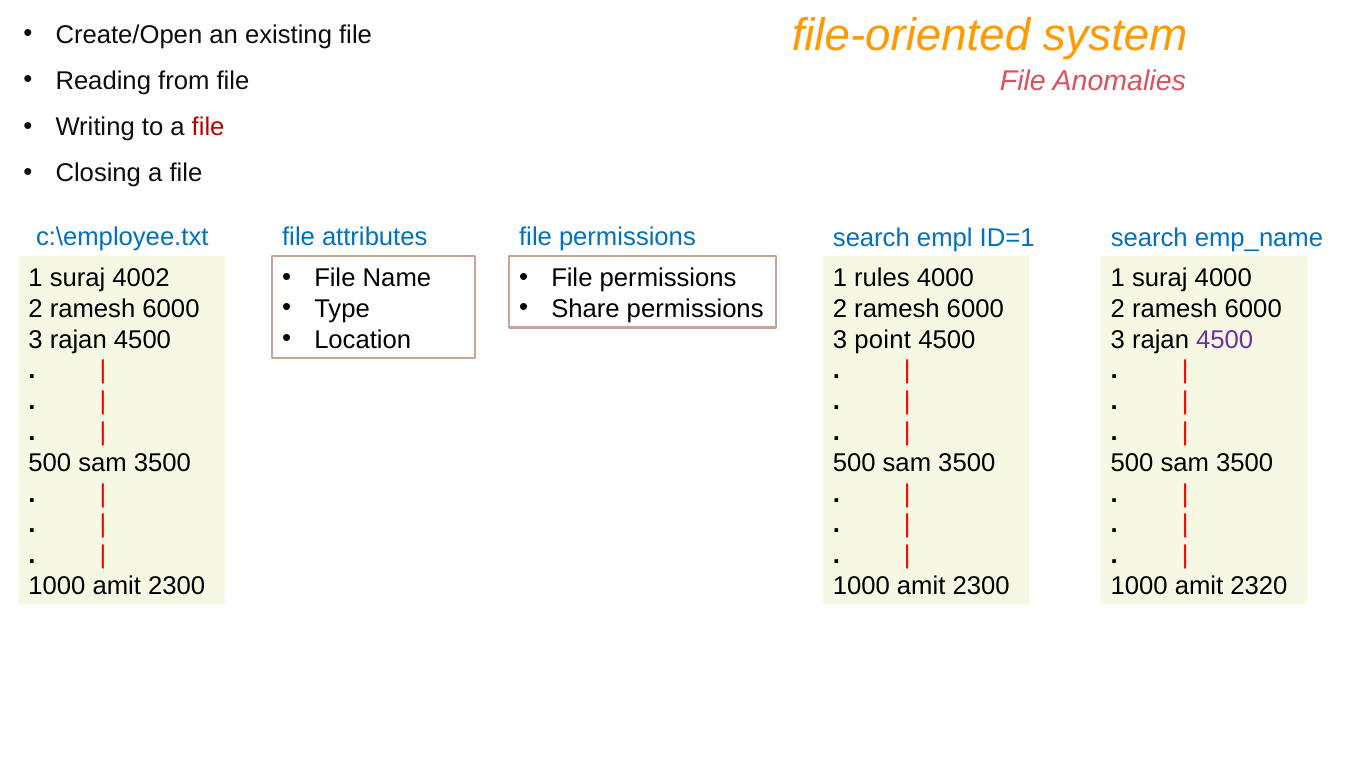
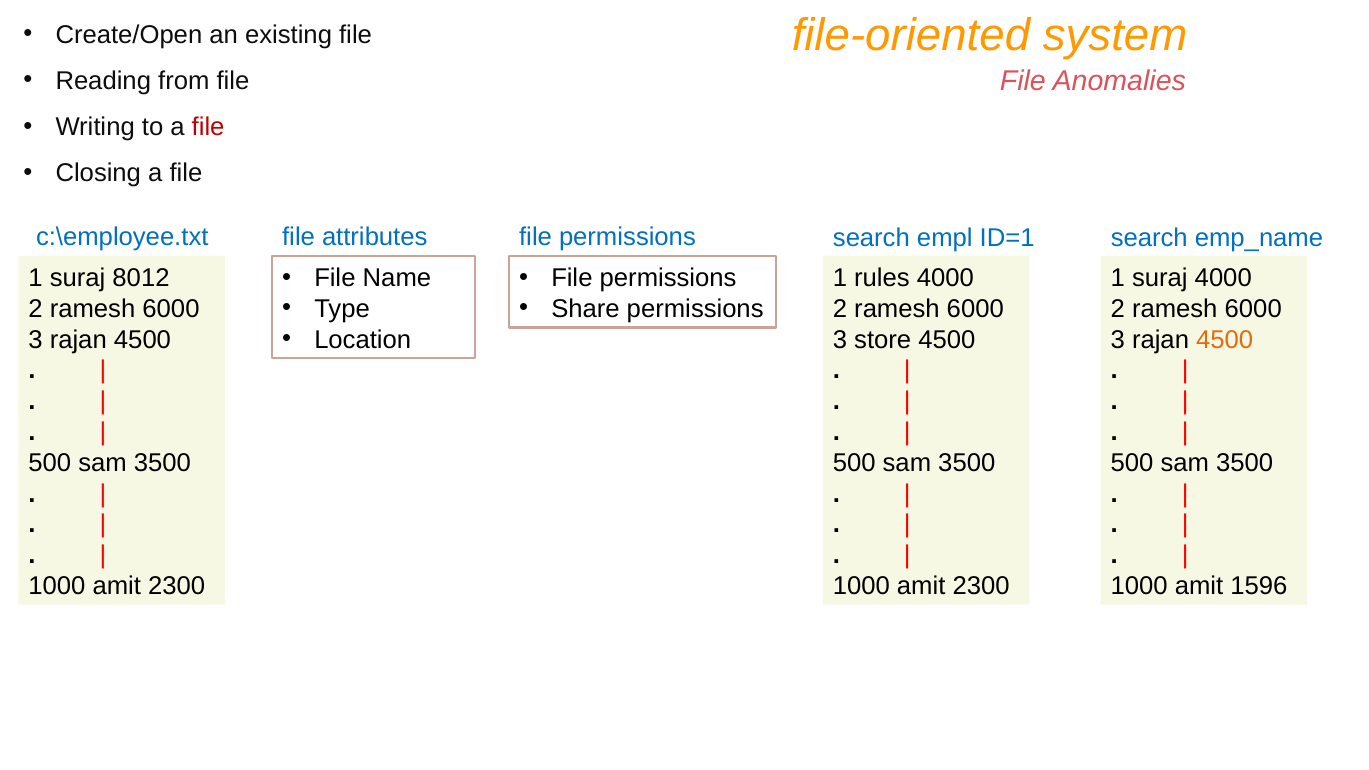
4002: 4002 -> 8012 (141, 278)
point: point -> store (883, 340)
4500 colour: purple -> orange (1225, 340)
2320: 2320 -> 1596 (1259, 586)
